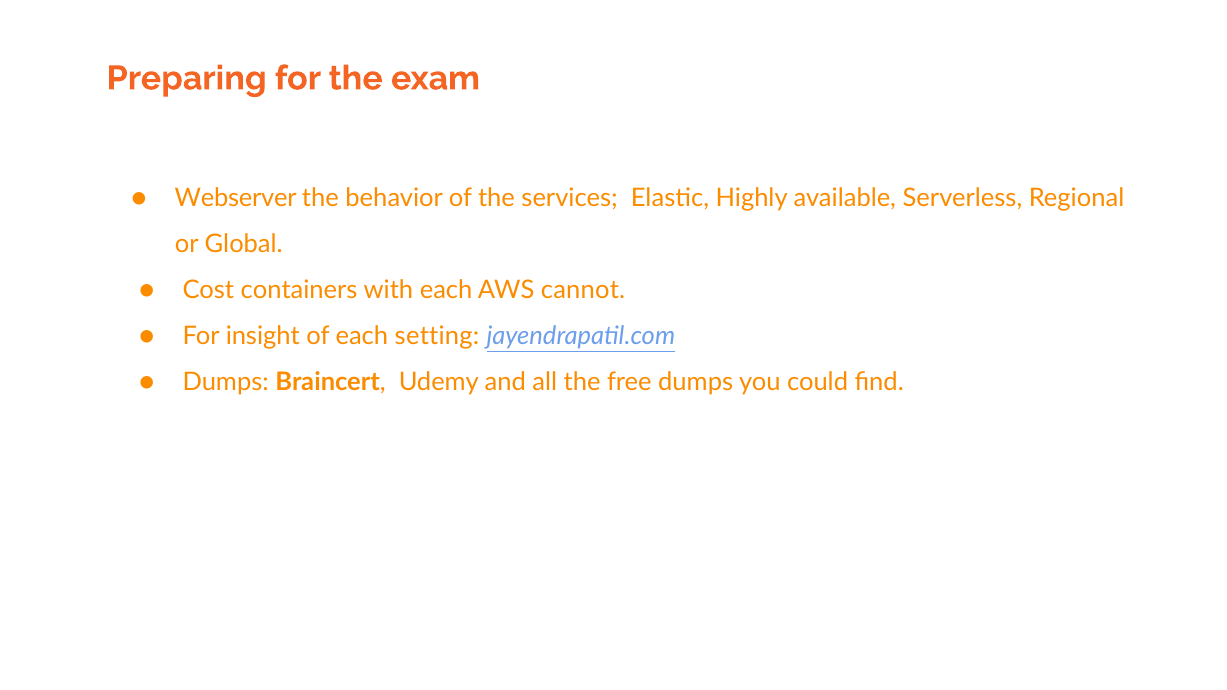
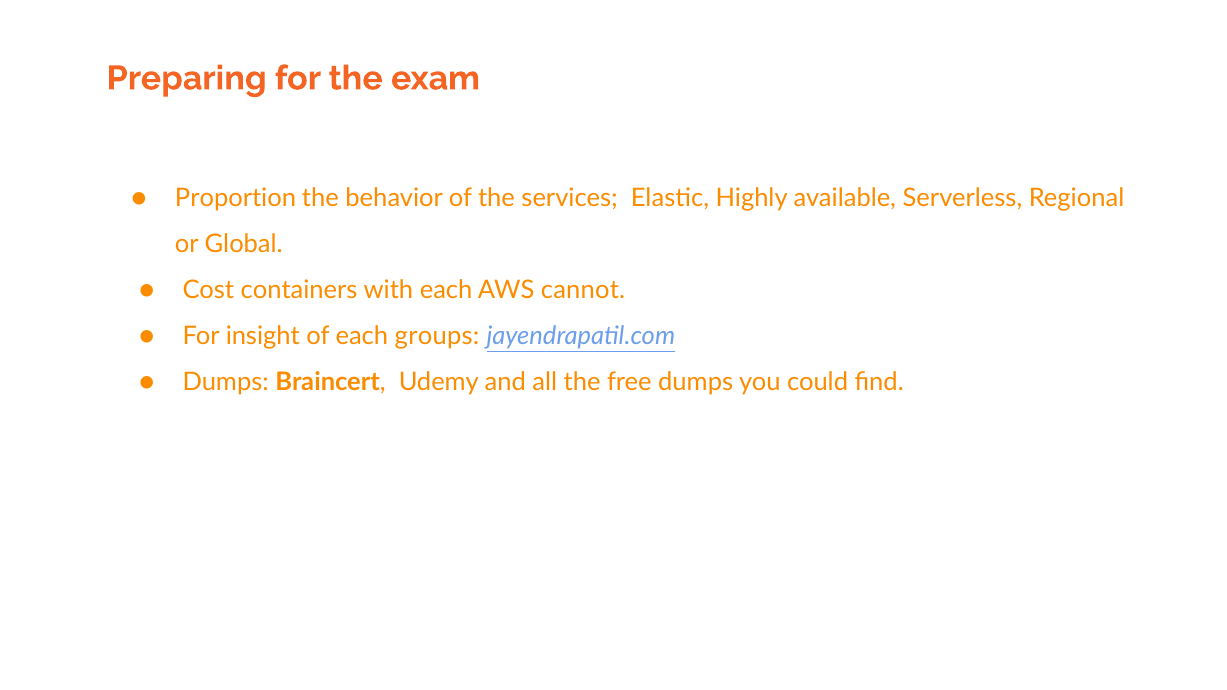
Webserver: Webserver -> Proportion (235, 198)
setting: setting -> groups (437, 336)
